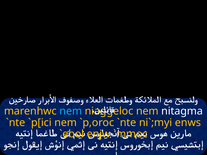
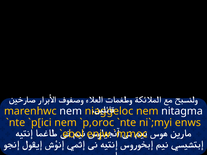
nem colour: light blue -> white (71, 111)
